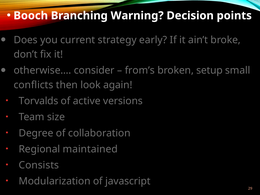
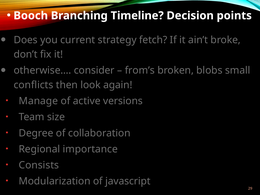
Warning: Warning -> Timeline (137, 16)
early: early -> fetch (153, 40)
setup: setup -> blobs (209, 70)
Torvalds: Torvalds -> Manage (38, 101)
maintained: maintained -> importance (90, 149)
